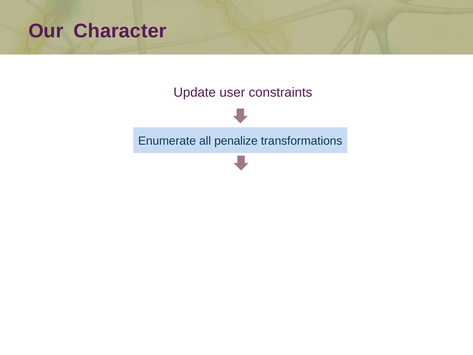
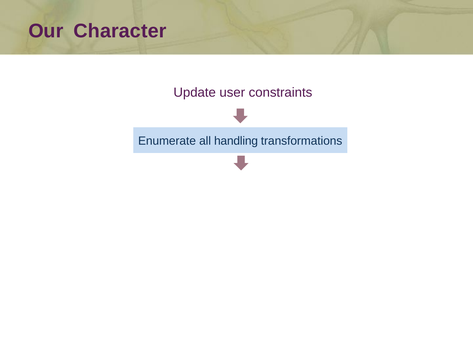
penalize: penalize -> handling (236, 141)
